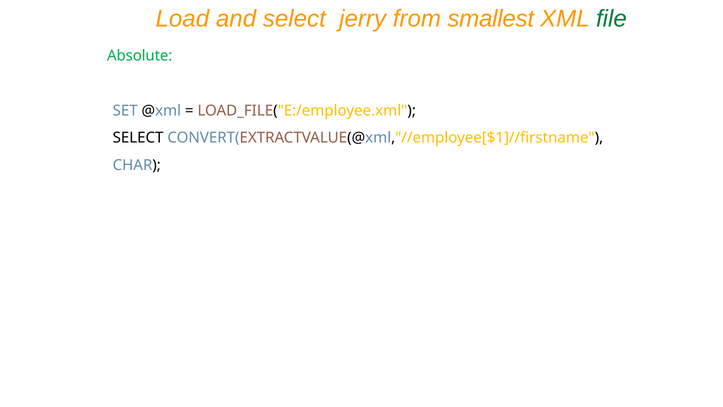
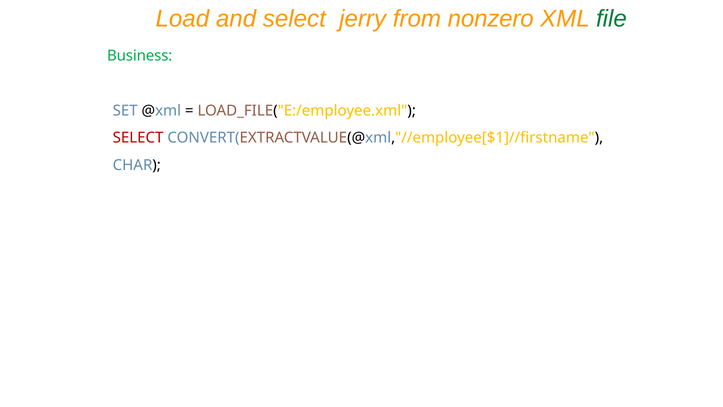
smallest: smallest -> nonzero (491, 19)
Absolute: Absolute -> Business (140, 56)
SELECT colour: black -> red (138, 138)
